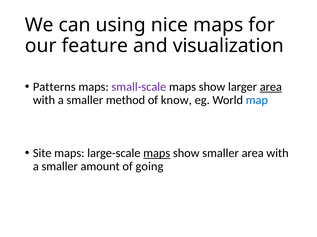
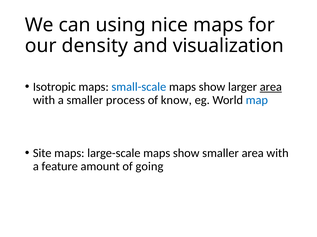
feature: feature -> density (95, 46)
Patterns: Patterns -> Isotropic (54, 87)
small-scale colour: purple -> blue (139, 87)
method: method -> process (125, 100)
maps underline: present -> none (157, 153)
smaller: smaller -> feature (60, 167)
